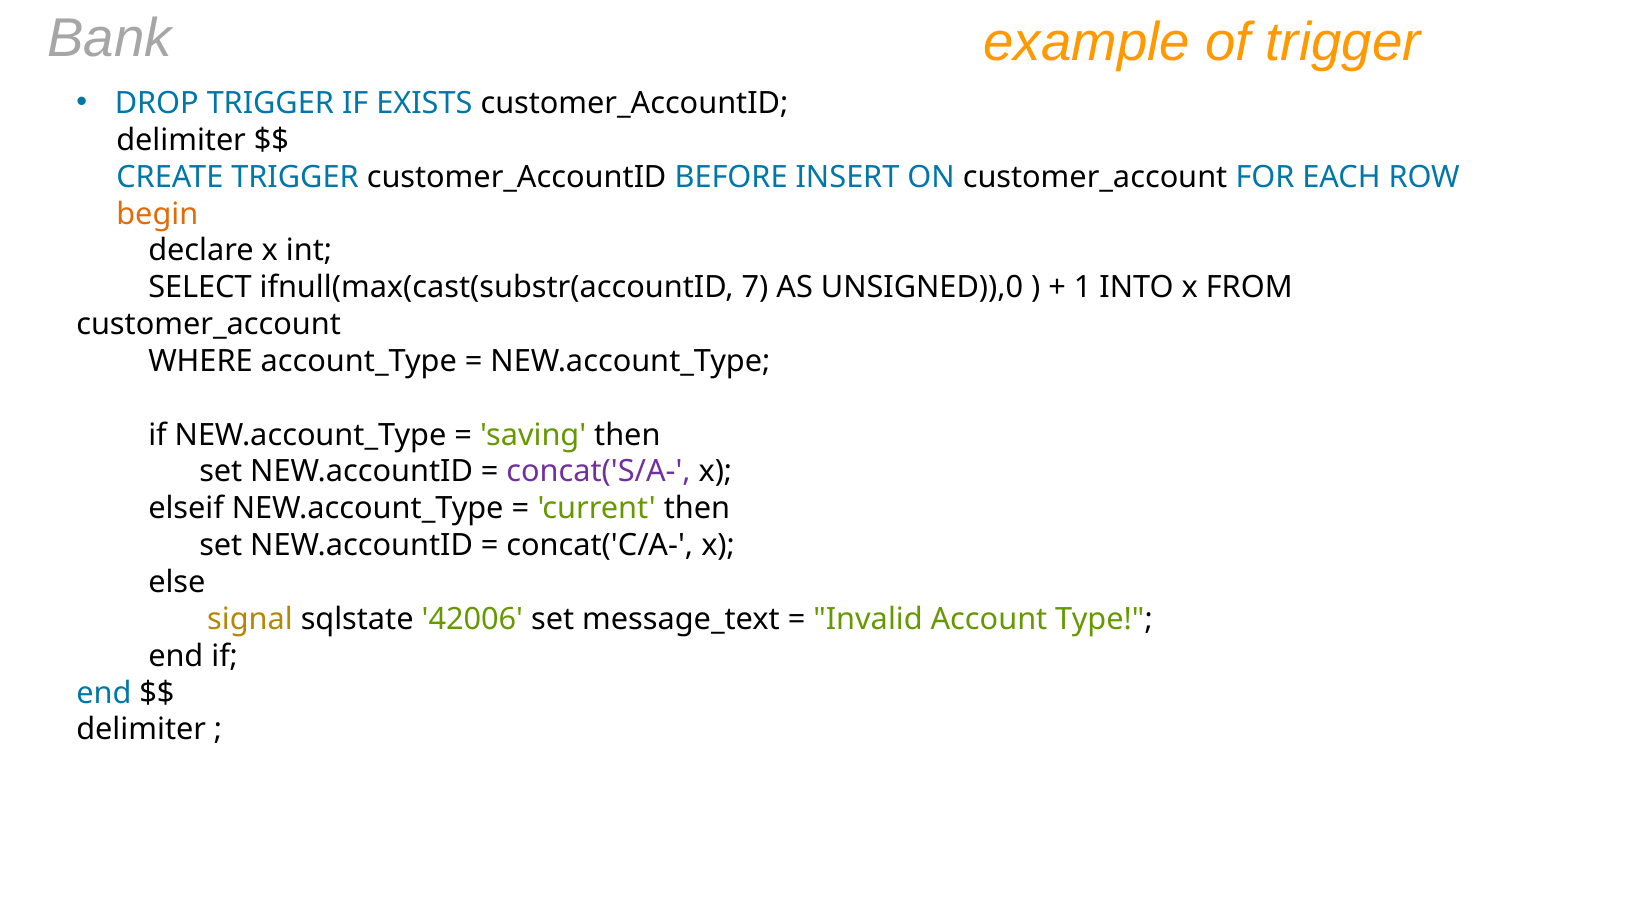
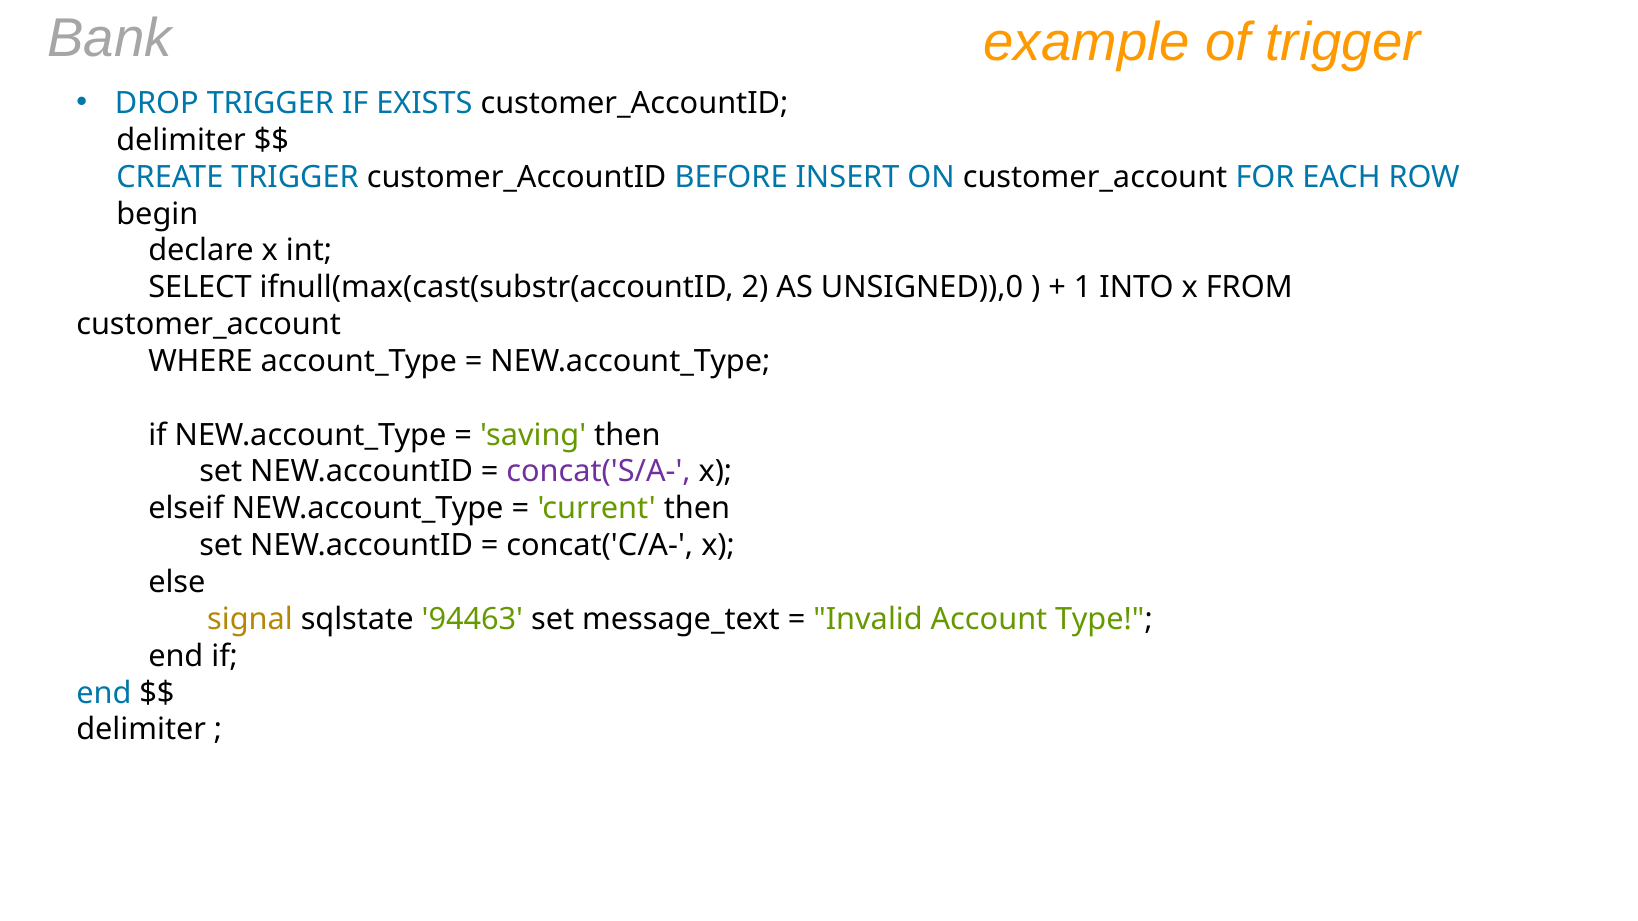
begin colour: orange -> black (157, 214)
7: 7 -> 2 (755, 288)
42006: 42006 -> 94463 (472, 619)
